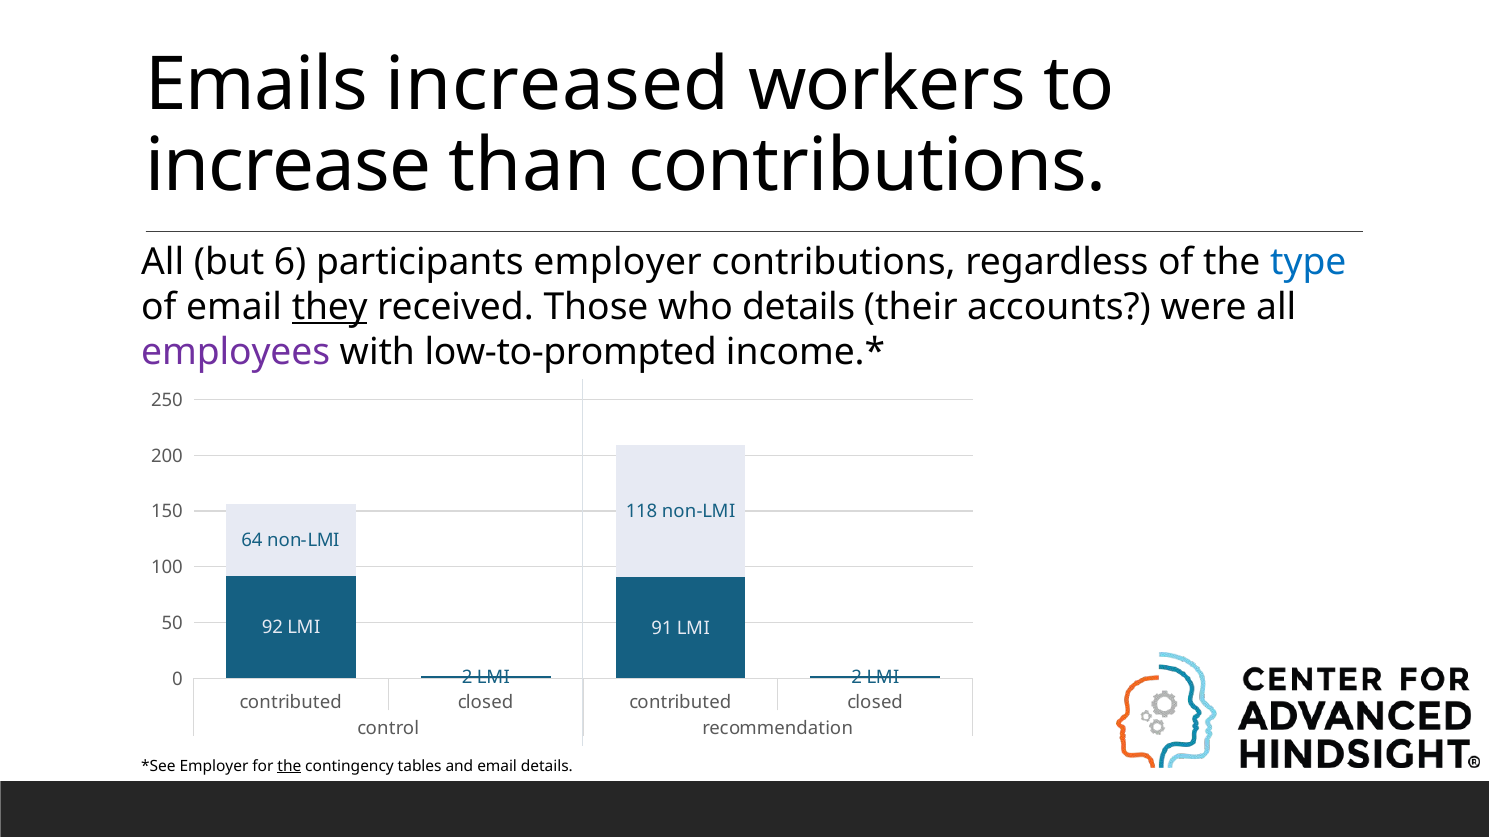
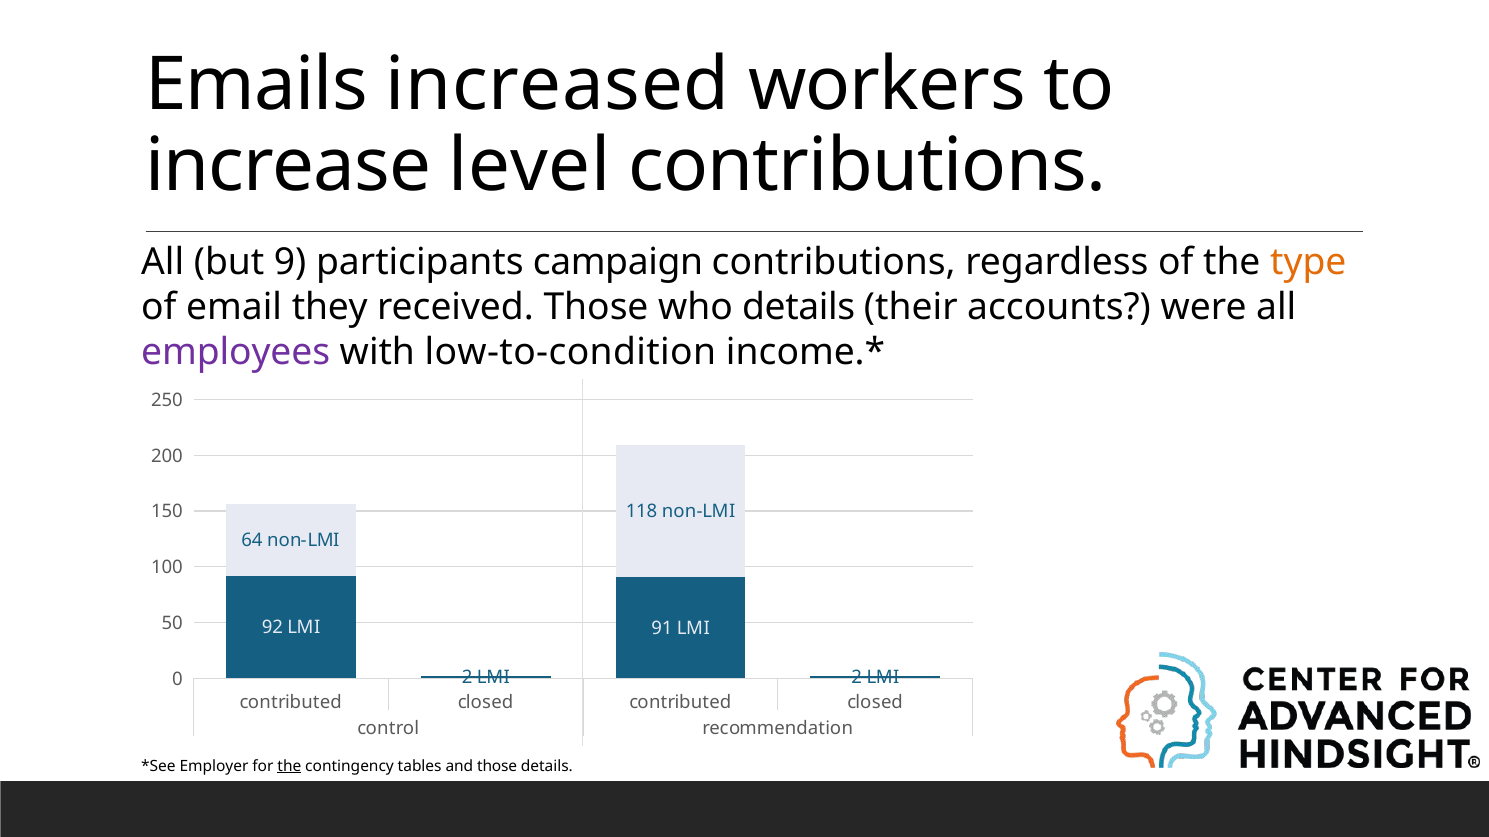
than: than -> level (530, 166)
6: 6 -> 9 (290, 263)
participants employer: employer -> campaign (618, 263)
type colour: blue -> orange (1308, 263)
they underline: present -> none (330, 308)
low-to-prompted: low-to-prompted -> low-to-condition (570, 352)
and email: email -> those (497, 767)
